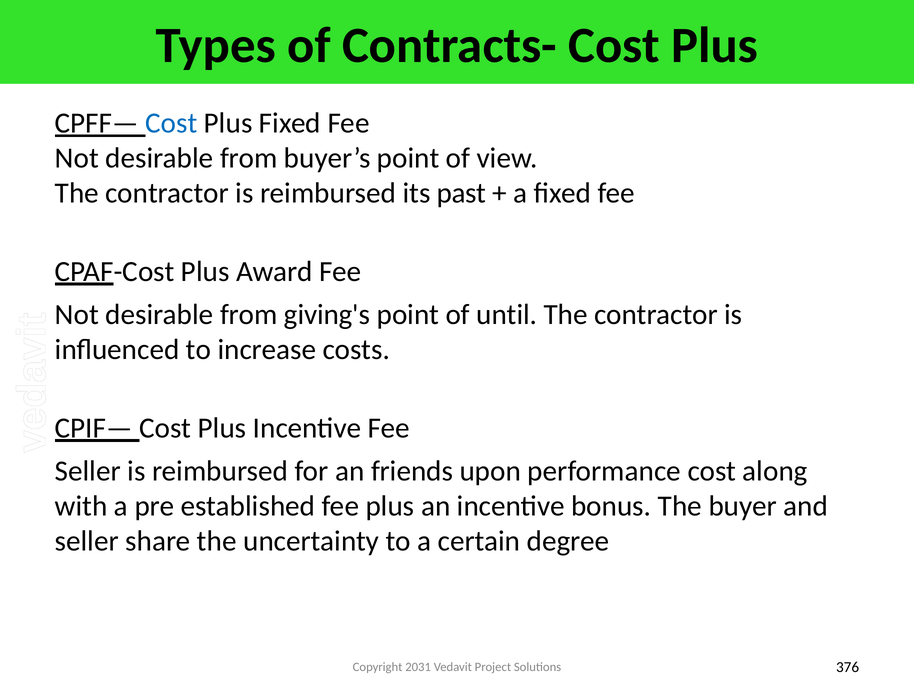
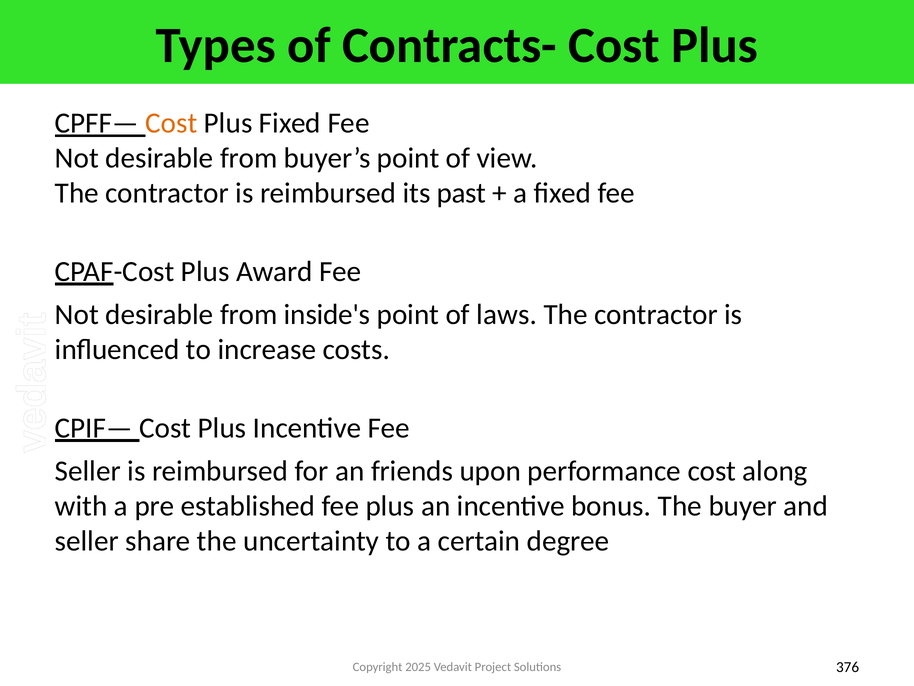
Cost colour: blue -> orange (171, 123)
giving's: giving's -> inside's (327, 314)
until: until -> laws (507, 314)
2031: 2031 -> 2025 (418, 667)
